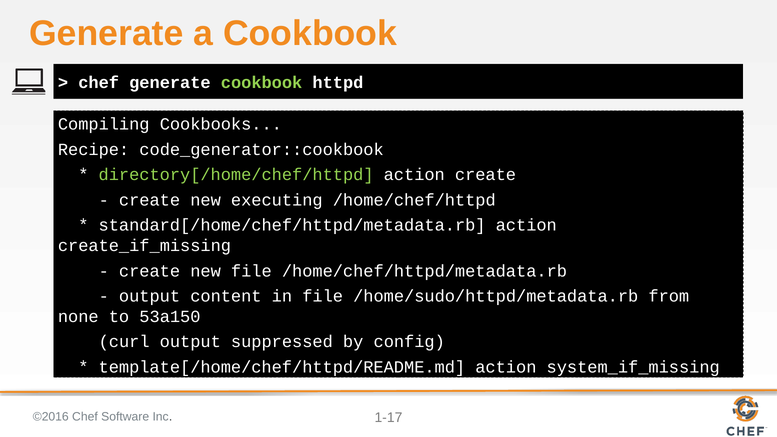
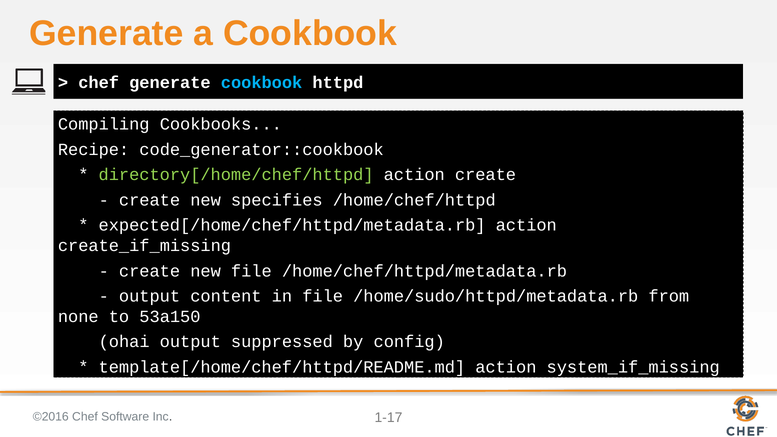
cookbook colour: light green -> light blue (262, 83)
executing: executing -> specifies (277, 200)
standard[/home/chef/httpd/metadata.rb: standard[/home/chef/httpd/metadata.rb -> expected[/home/chef/httpd/metadata.rb (292, 225)
curl: curl -> ohai (124, 342)
